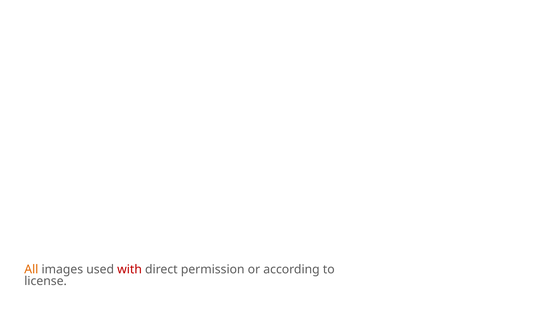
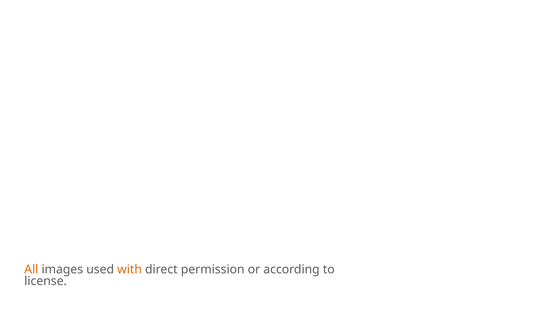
with colour: red -> orange (130, 269)
